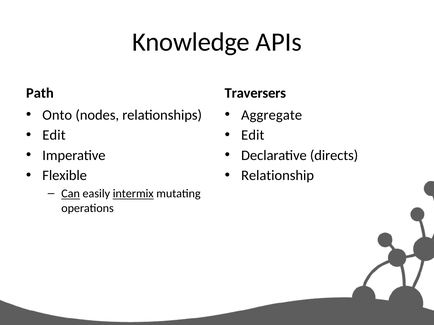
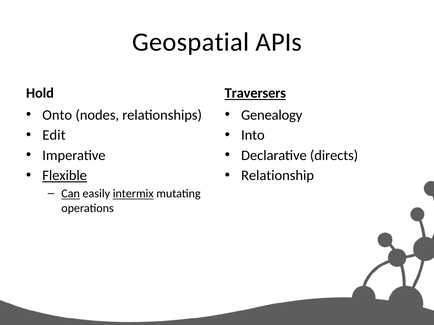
Knowledge: Knowledge -> Geospatial (191, 42)
Path: Path -> Hold (40, 93)
Traversers underline: none -> present (255, 93)
Aggregate: Aggregate -> Genealogy (272, 115)
Edit: Edit -> Into (253, 135)
Flexible underline: none -> present (65, 176)
